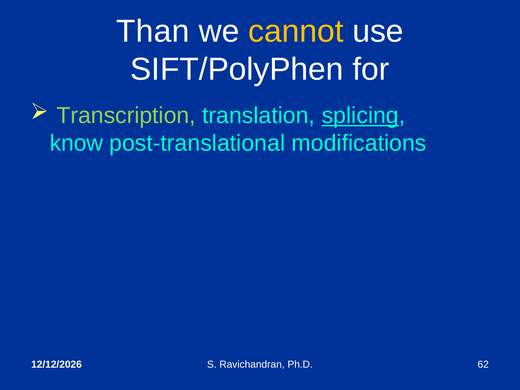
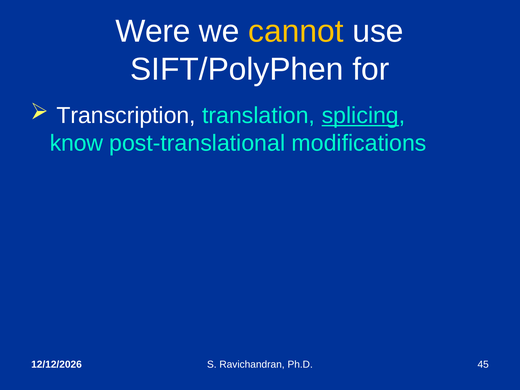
Than: Than -> Were (153, 31)
Transcription colour: light green -> white (126, 116)
62: 62 -> 45 (483, 365)
